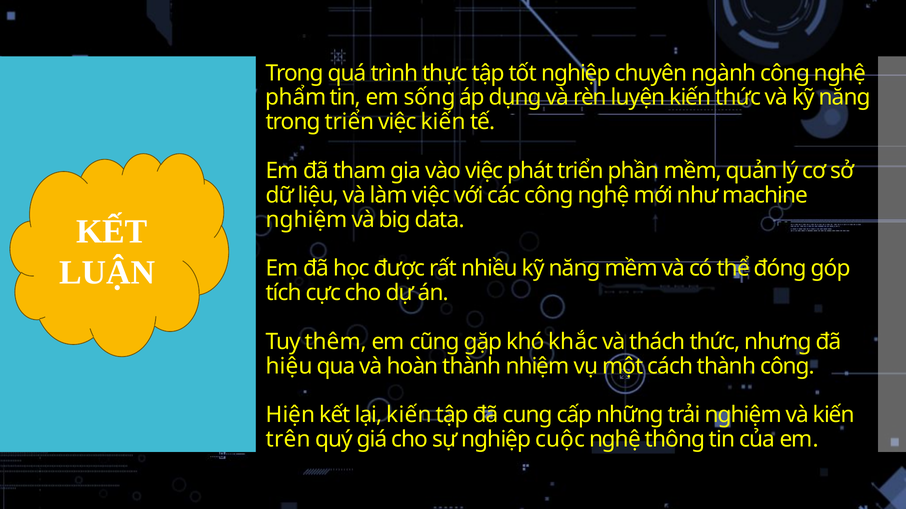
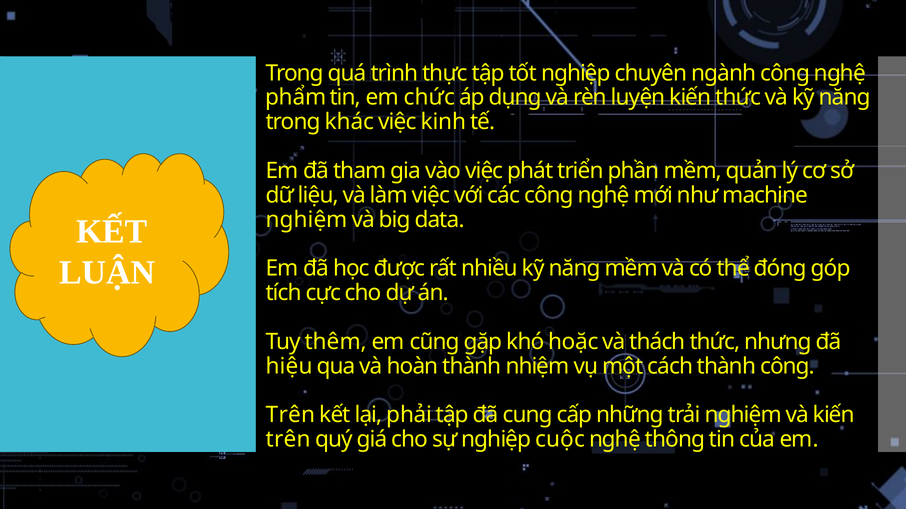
sống: sống -> chức (429, 98)
trong triển: triển -> khác (349, 122)
việc kiến: kiến -> kinh (443, 122)
khắc: khắc -> hoặc (573, 342)
Hiện: Hiện -> Trên (290, 415)
lại kiến: kiến -> phải (409, 415)
